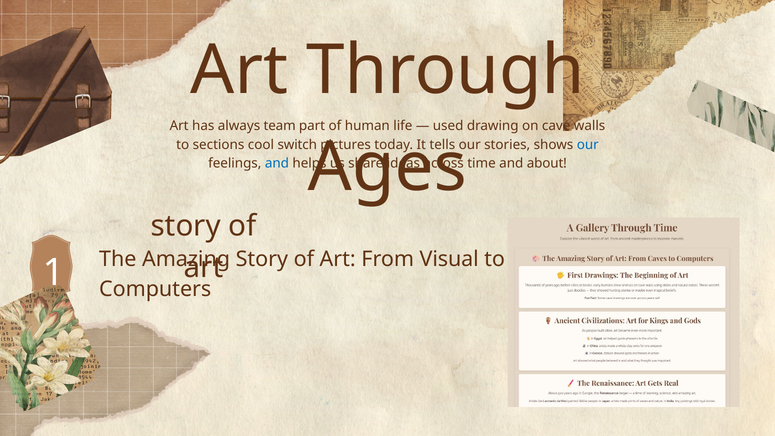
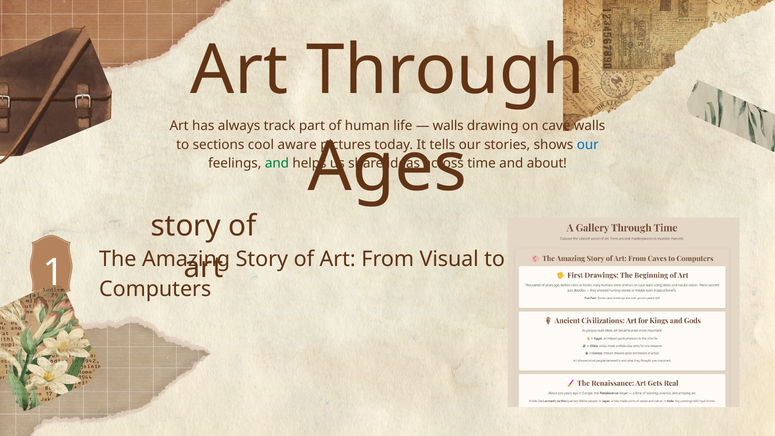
team: team -> track (280, 126)
used: used -> walls (448, 126)
switch: switch -> aware (297, 145)
and colour: blue -> green (277, 164)
